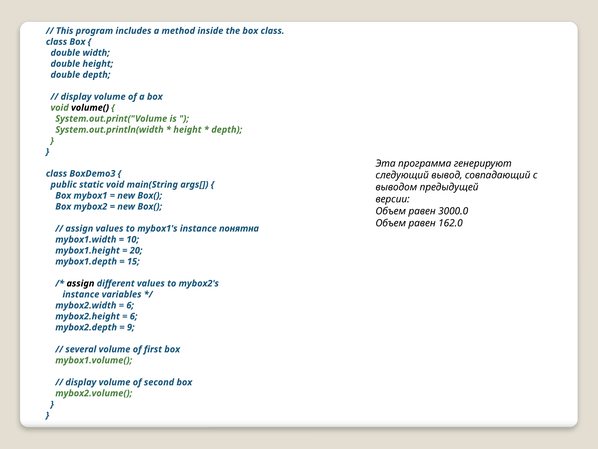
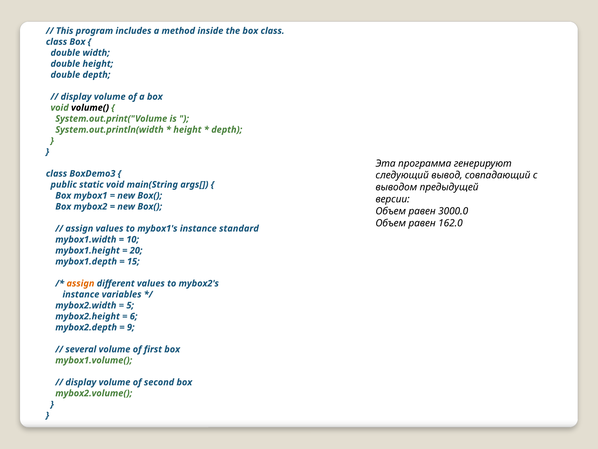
понятна: понятна -> standard (239, 228)
assign colour: black -> orange (80, 283)
6: 6 -> 5 (130, 305)
